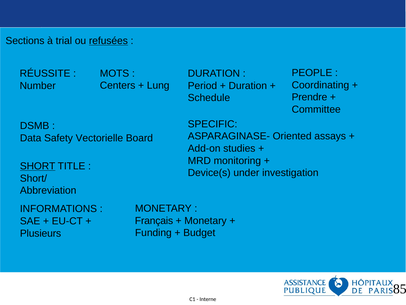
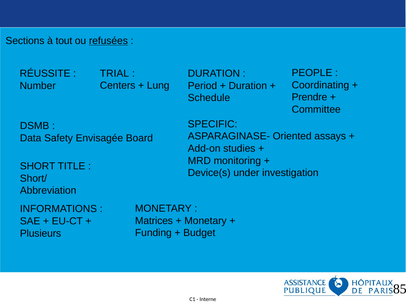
trial: trial -> tout (64, 41)
MOTS: MOTS -> TRIAL (114, 73)
Vectorielle: Vectorielle -> Envisagée (99, 138)
SHORT underline: present -> none (38, 166)
Français: Français -> Matrices (154, 220)
